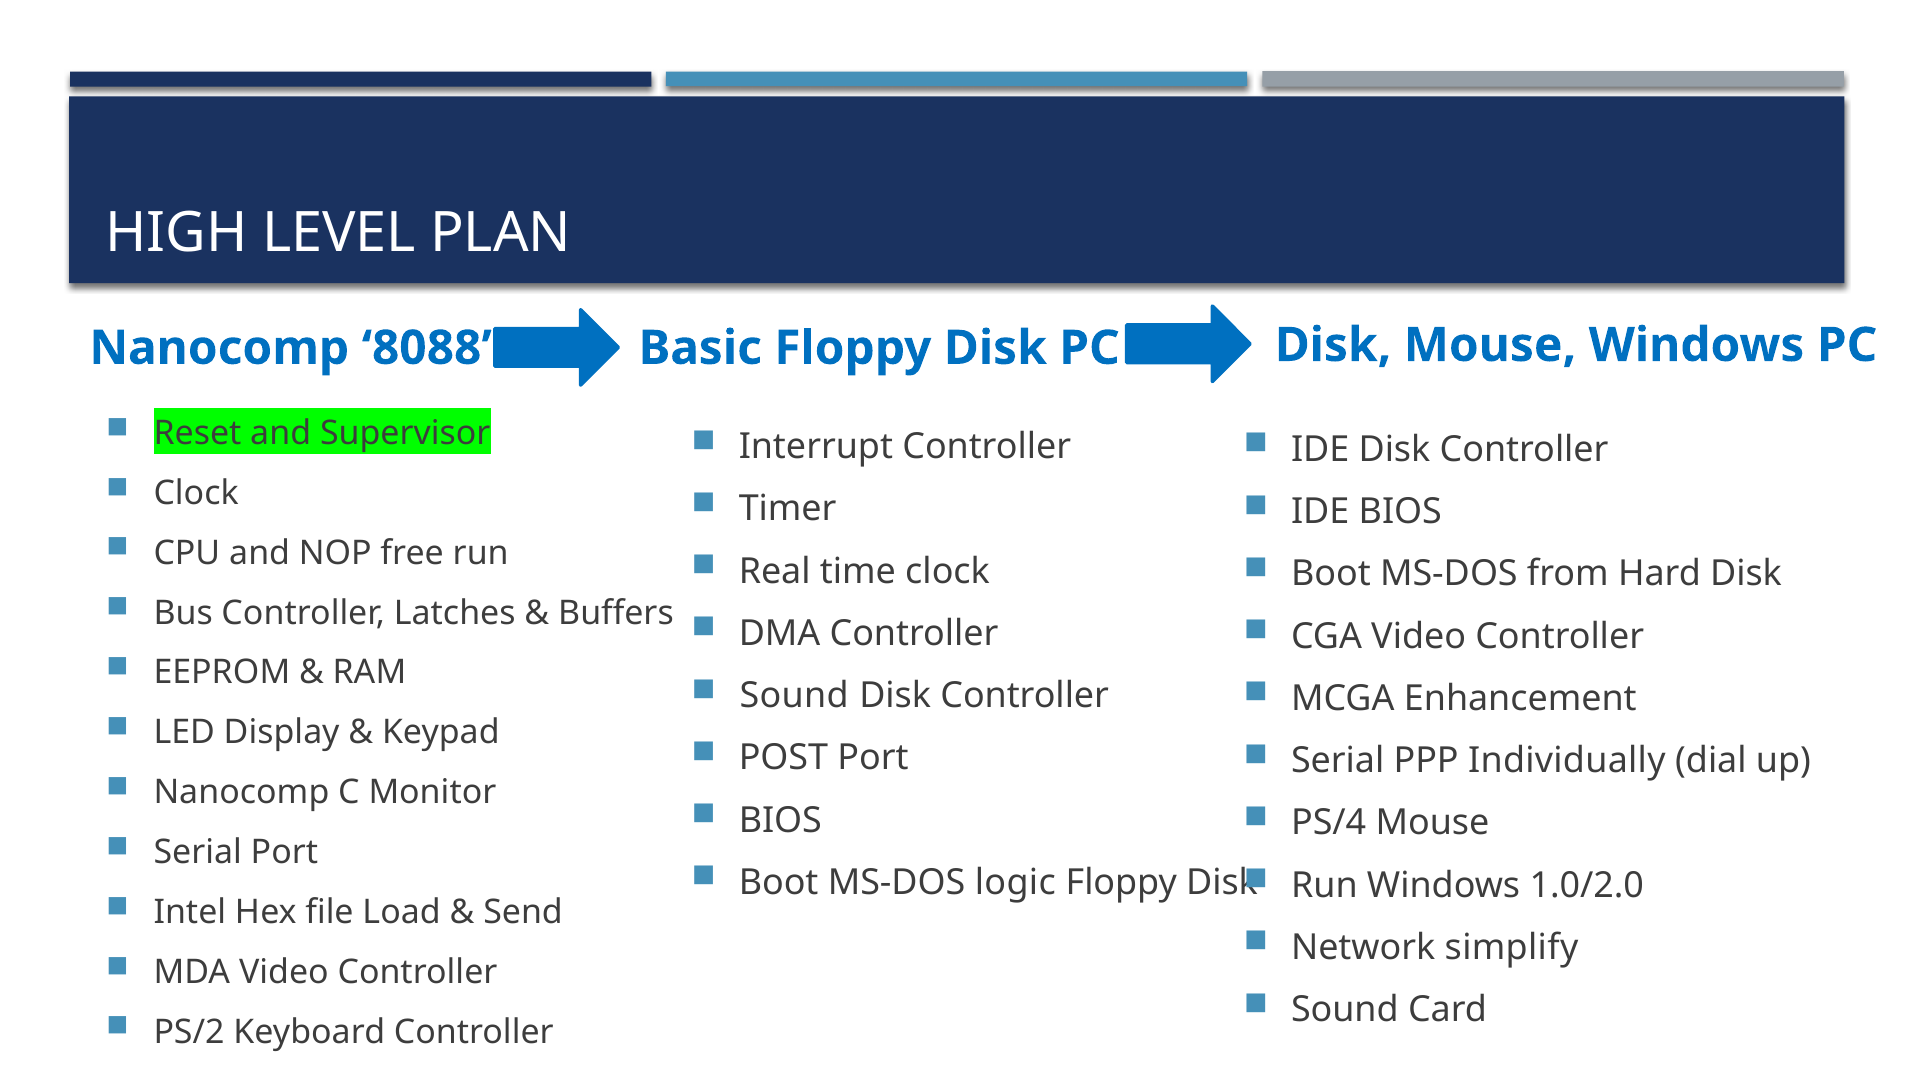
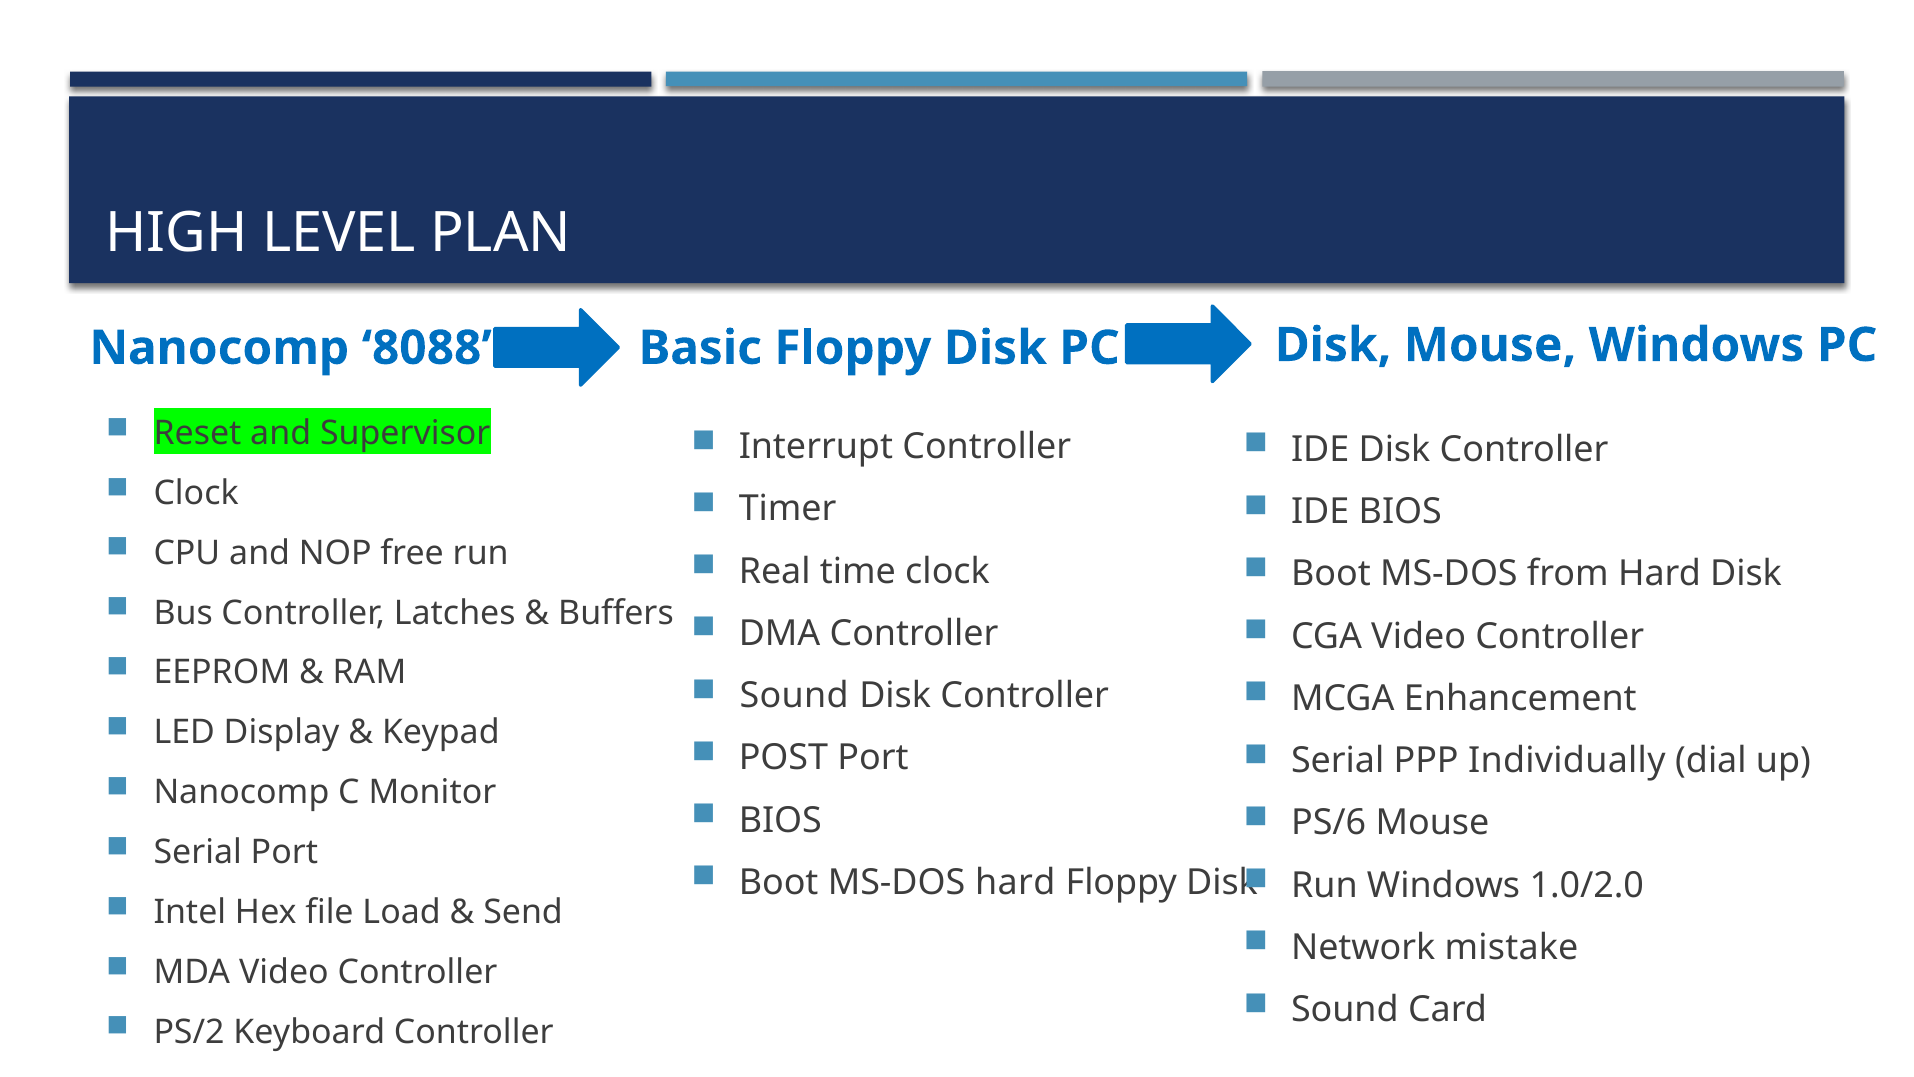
PS/4: PS/4 -> PS/6 (1329, 823)
MS-DOS logic: logic -> hard (1015, 882)
simplify: simplify -> mistake (1512, 947)
